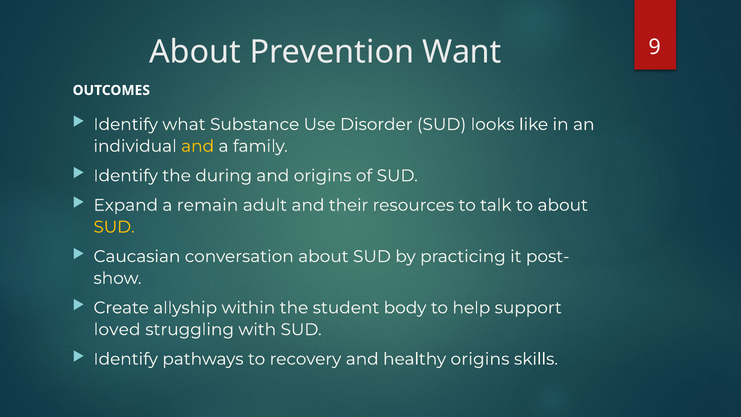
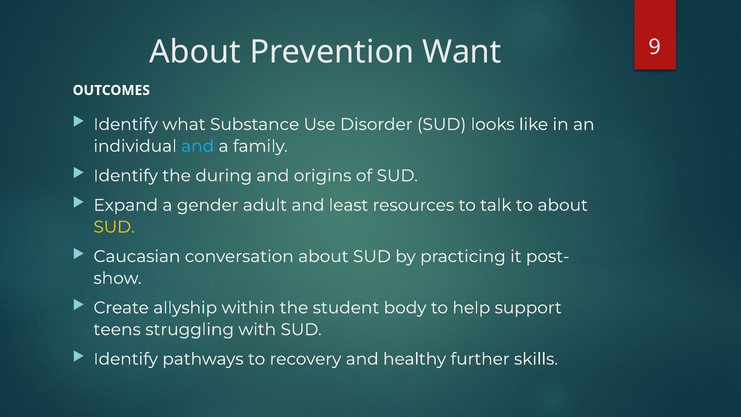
and colour: yellow -> light blue (198, 146)
remain: remain -> gender (208, 205)
their: their -> least (349, 205)
loved: loved -> teens (117, 329)
healthy origins: origins -> further (480, 359)
